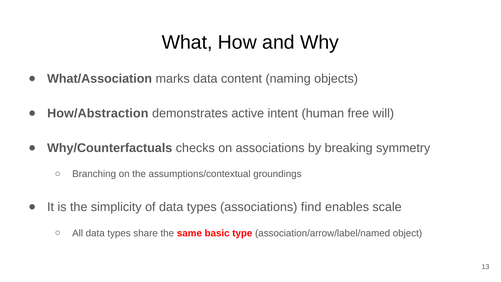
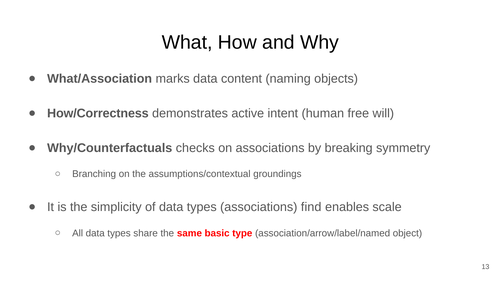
How/Abstraction: How/Abstraction -> How/Correctness (98, 113)
